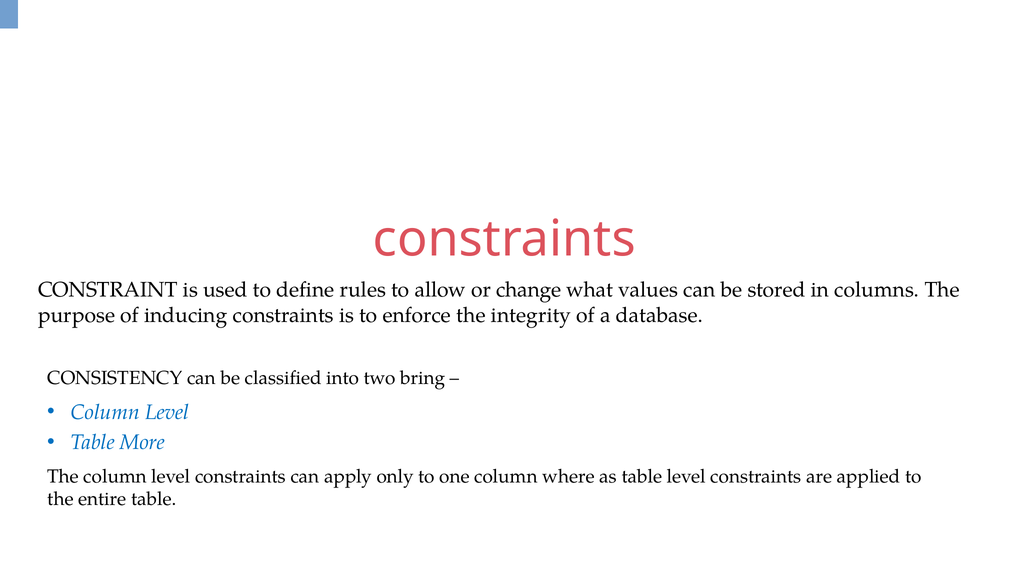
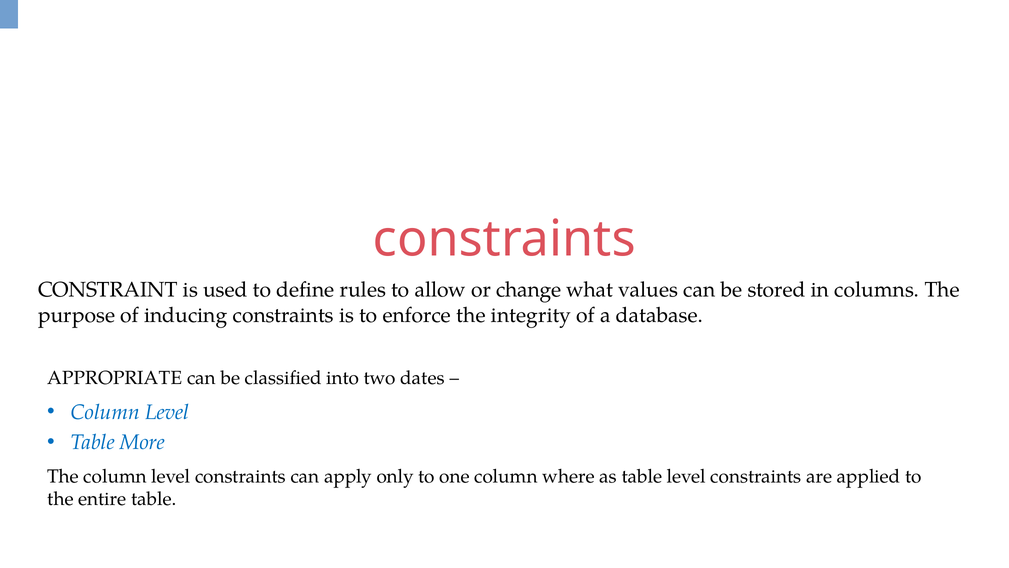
CONSISTENCY: CONSISTENCY -> APPROPRIATE (115, 378)
bring: bring -> dates (423, 378)
